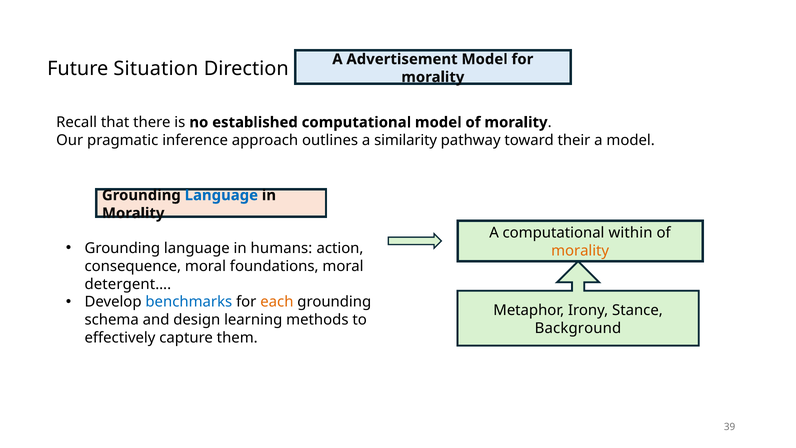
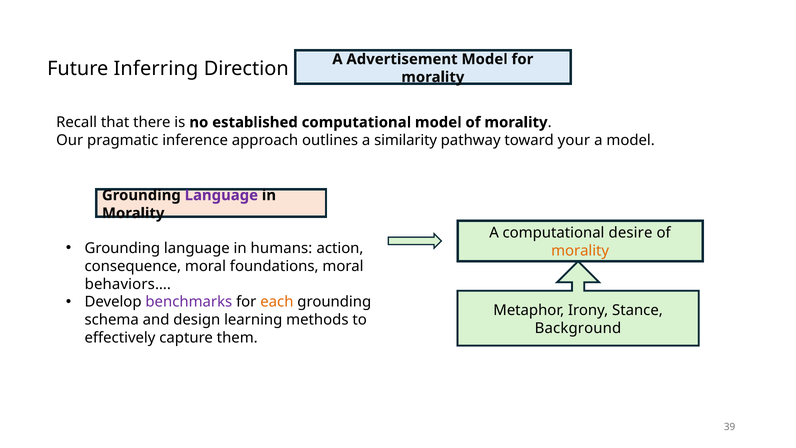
Situation: Situation -> Inferring (156, 68)
their: their -> your (574, 140)
Language colour: blue -> purple (221, 195)
within: within -> desire (631, 233)
detergent…: detergent… -> behaviors… (128, 284)
benchmarks colour: blue -> purple (189, 302)
